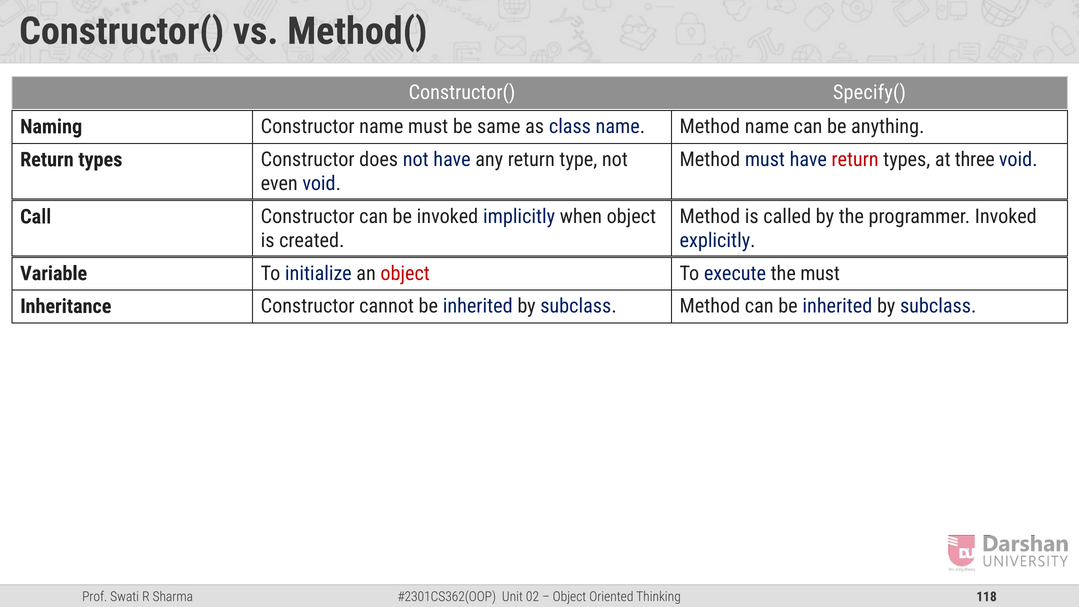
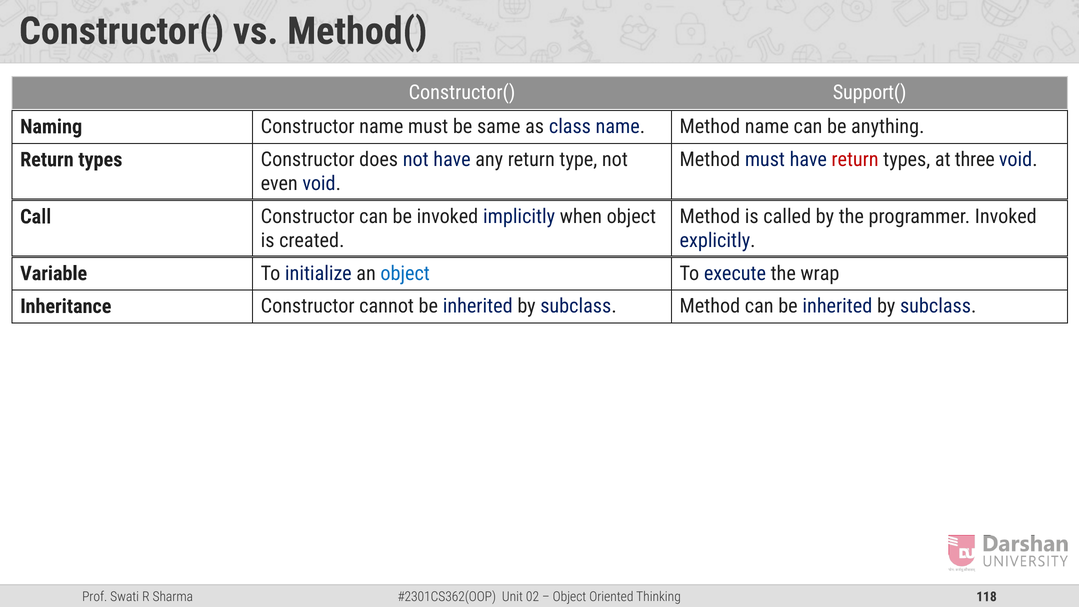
Specify(: Specify( -> Support( (870, 93)
object colour: red -> blue (405, 273)
the must: must -> wrap (820, 273)
